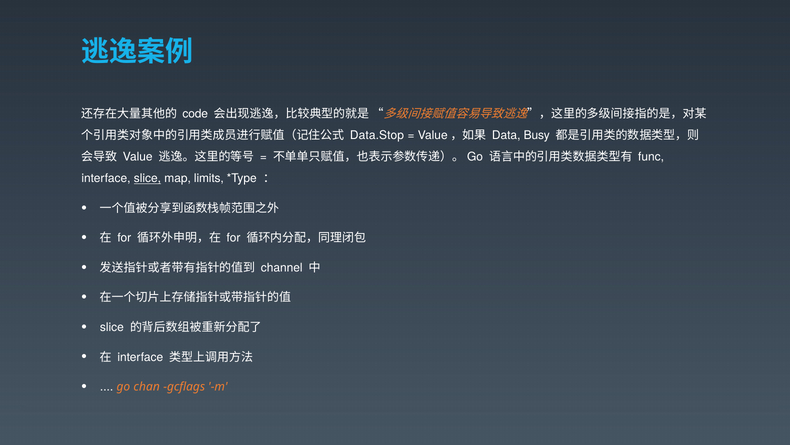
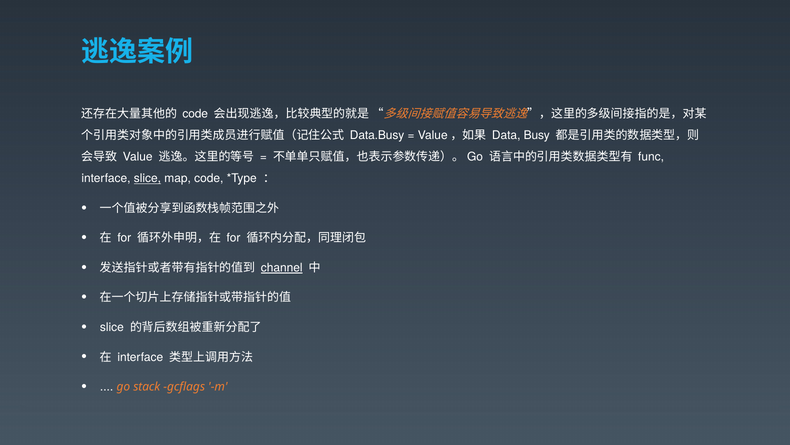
Data.Stop: Data.Stop -> Data.Busy (377, 135)
map limits: limits -> code (209, 178)
channel underline: none -> present (282, 267)
chan: chan -> stack (147, 386)
